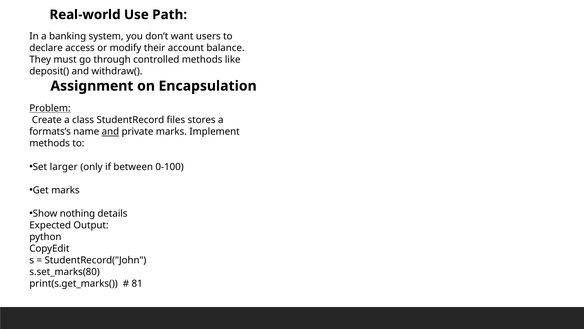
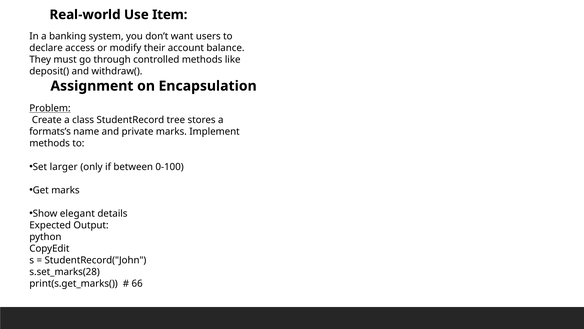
Path: Path -> Item (170, 15)
files: files -> tree (176, 120)
and underline: present -> none (110, 132)
nothing: nothing -> elegant (77, 213)
s.set_marks(80: s.set_marks(80 -> s.set_marks(28 (65, 272)
81: 81 -> 66 (137, 283)
